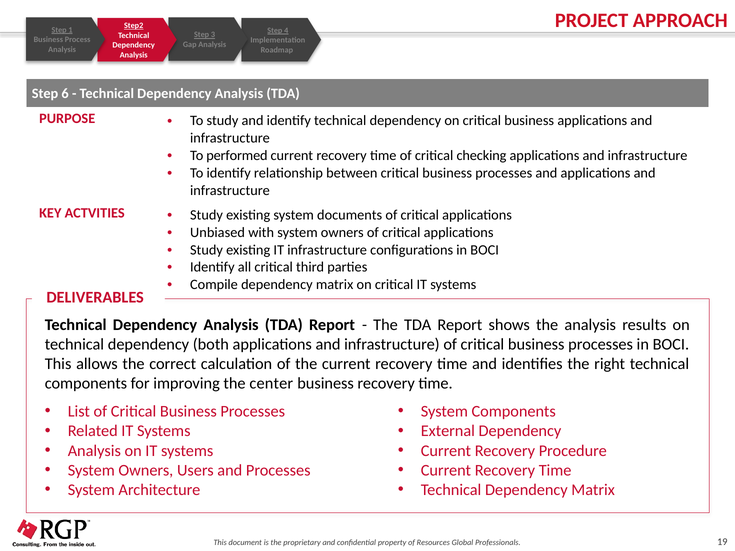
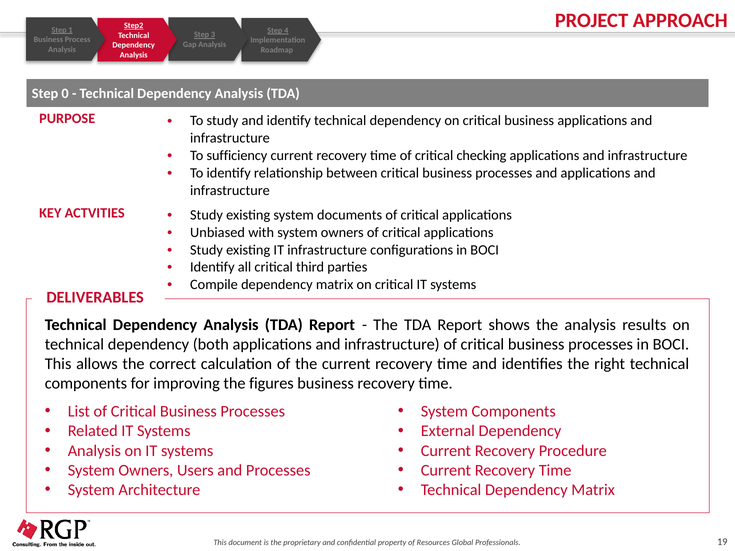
6: 6 -> 0 (65, 94)
performed: performed -> sufficiency (237, 156)
center: center -> figures (271, 384)
